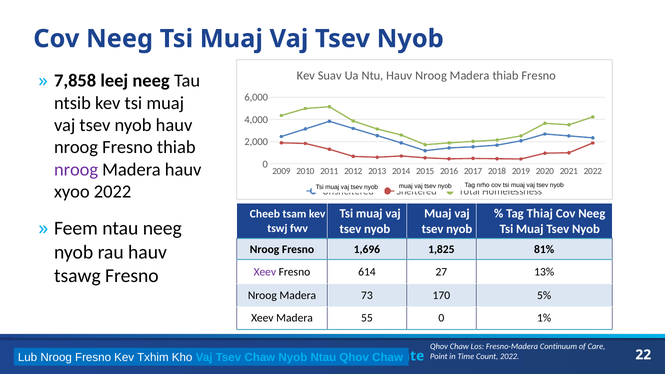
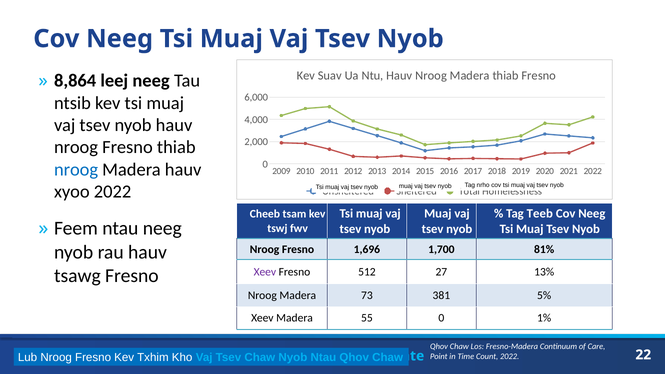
7,858: 7,858 -> 8,864 (75, 81)
nroog colour: purple -> blue (76, 170)
Thiaj: Thiaj -> Teeb (540, 214)
1,825: 1,825 -> 1,700 (441, 249)
614: 614 -> 512 (367, 272)
170: 170 -> 381 (441, 295)
